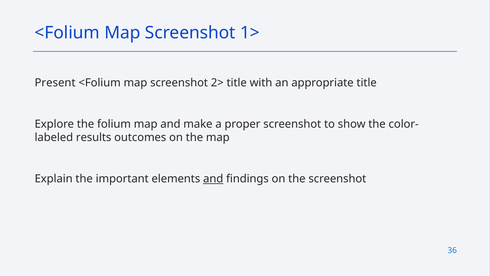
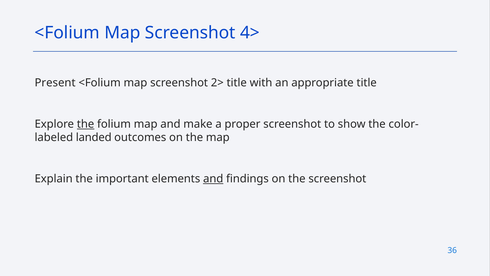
1>: 1> -> 4> (250, 33)
the underline: none -> present (86, 124)
results: results -> landed (94, 137)
